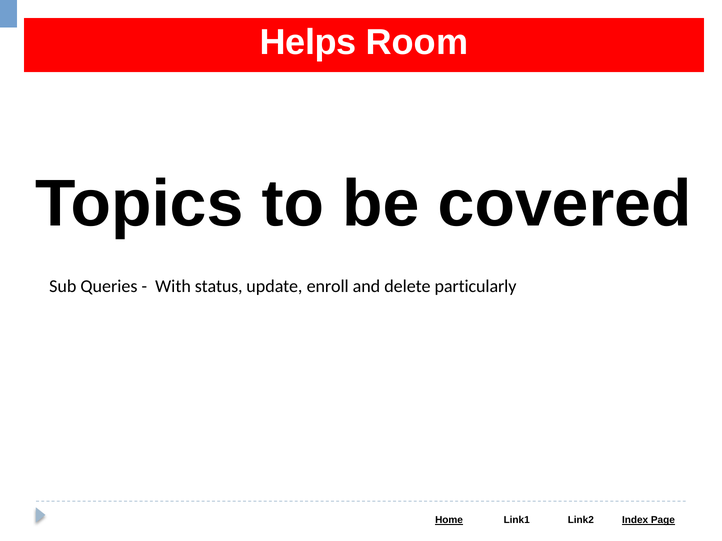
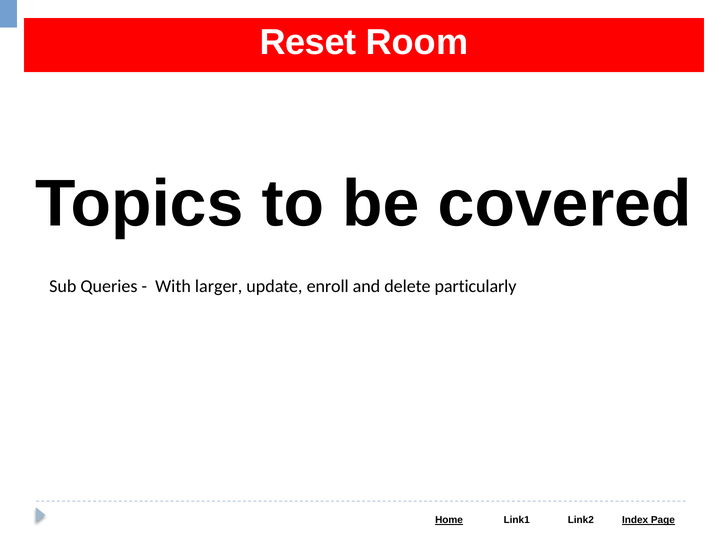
Helps: Helps -> Reset (308, 42)
status: status -> larger (219, 286)
